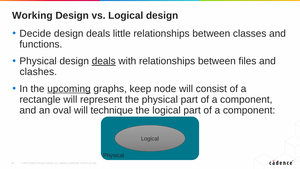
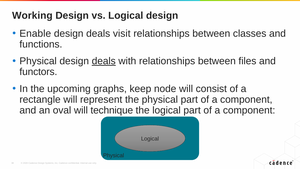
Decide: Decide -> Enable (35, 33)
little: little -> visit (122, 33)
clashes: clashes -> functors (38, 72)
upcoming underline: present -> none (69, 89)
